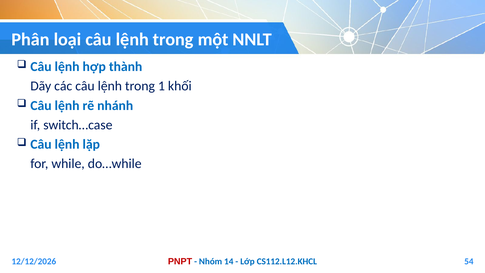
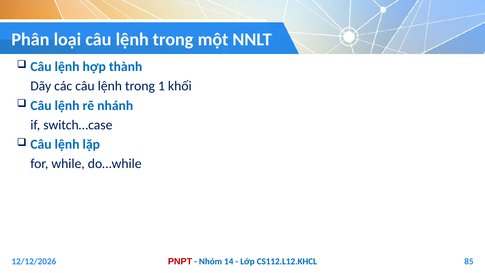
54: 54 -> 85 (469, 261)
